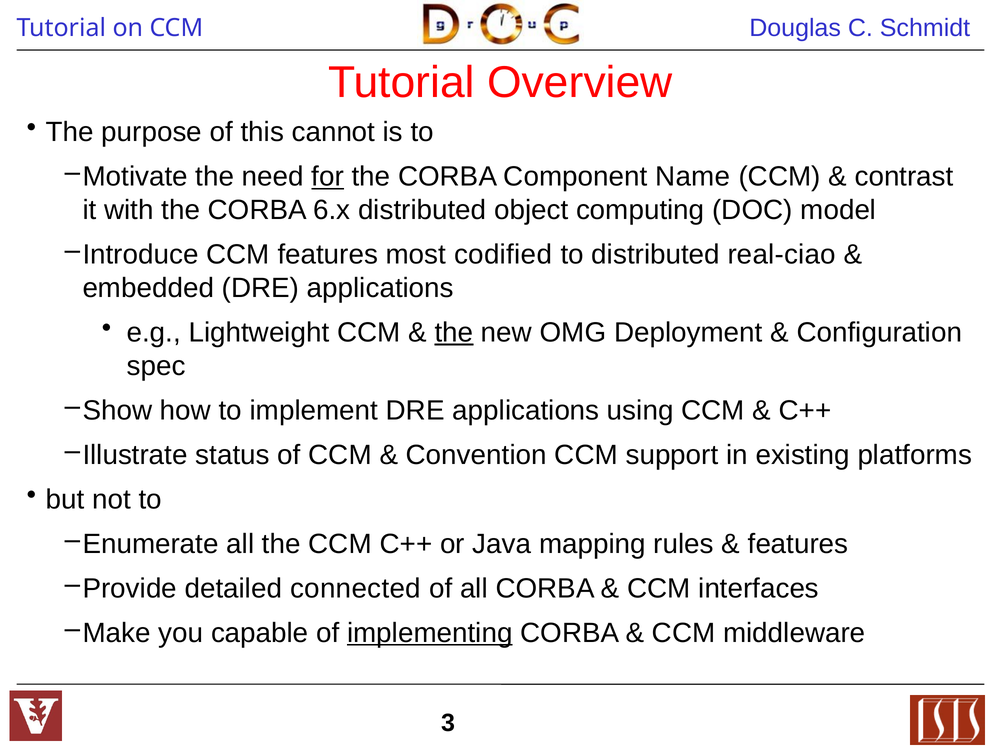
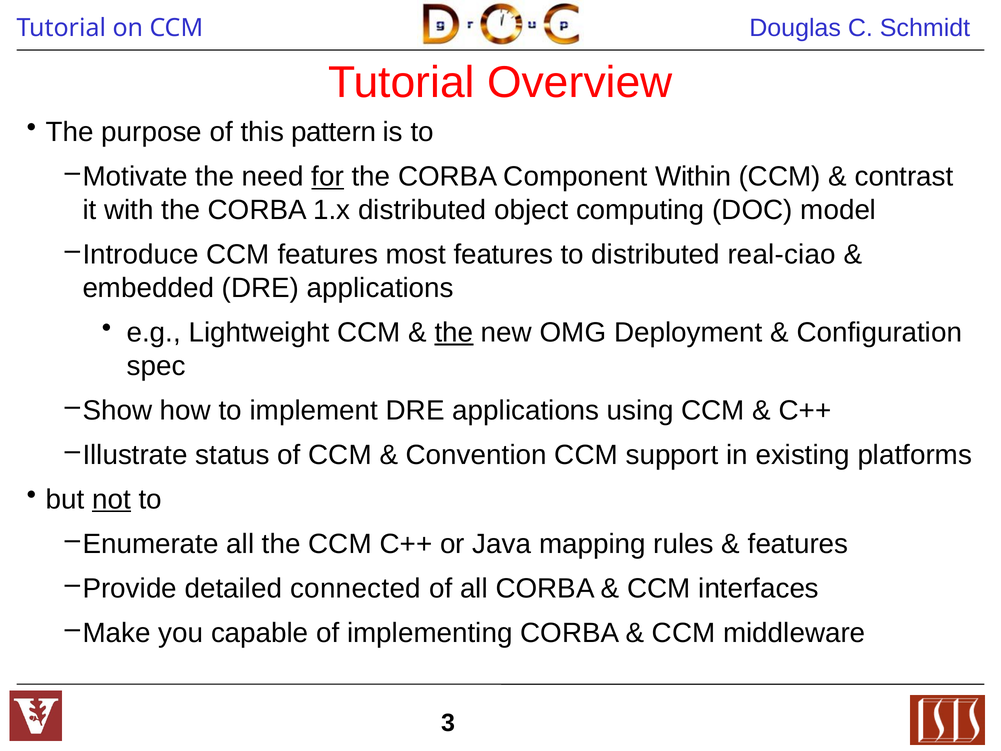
cannot: cannot -> pattern (334, 132)
Name: Name -> Within (693, 177)
6.x: 6.x -> 1.x (332, 210)
most codified: codified -> features (503, 254)
not underline: none -> present (111, 499)
implementing underline: present -> none (430, 633)
